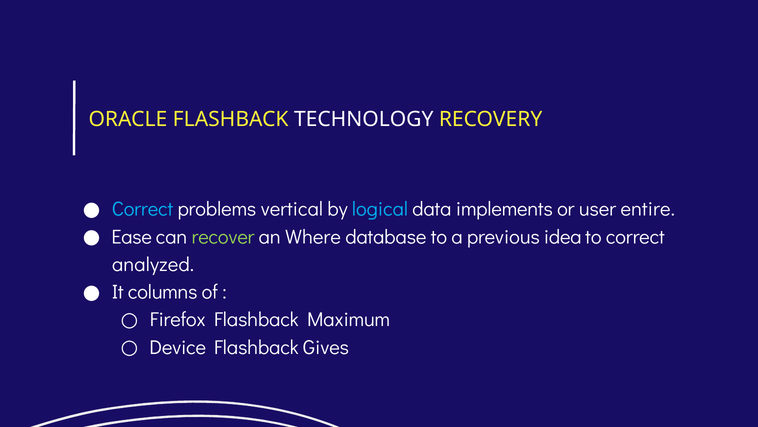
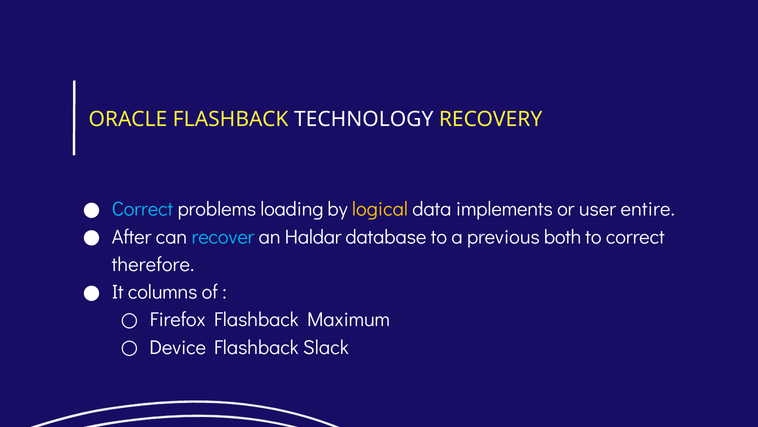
vertical: vertical -> loading (292, 209)
logical colour: light blue -> yellow (380, 209)
Ease: Ease -> After (132, 237)
recover colour: light green -> light blue (223, 237)
Where: Where -> Haldar (313, 237)
idea: idea -> both (563, 237)
analyzed: analyzed -> therefore (153, 264)
Gives: Gives -> Slack (326, 347)
